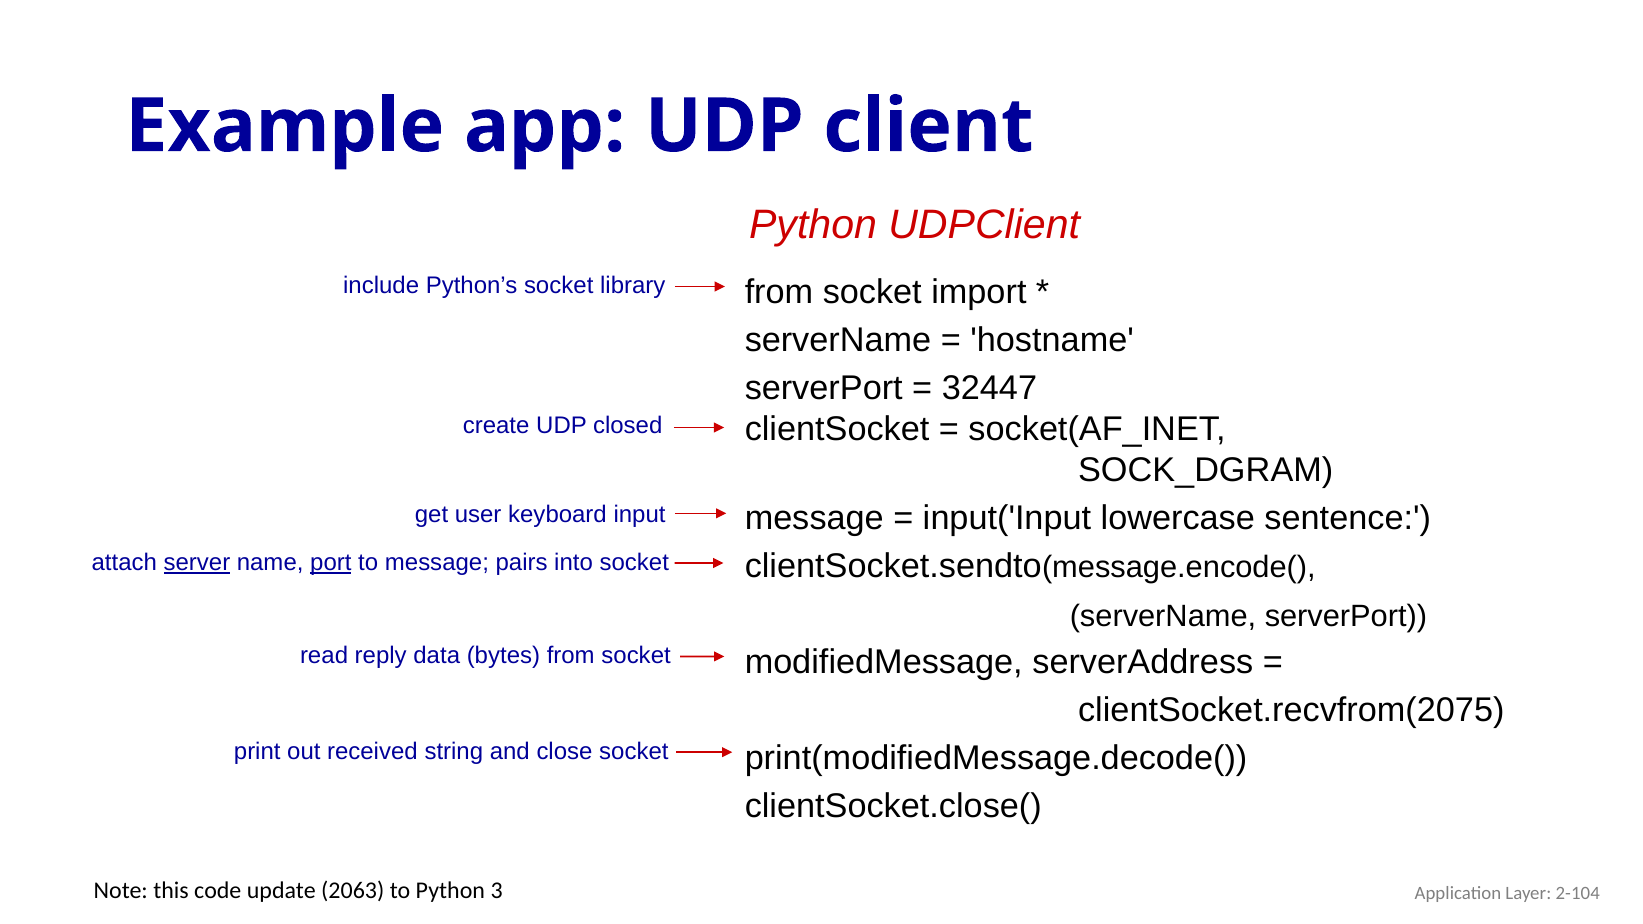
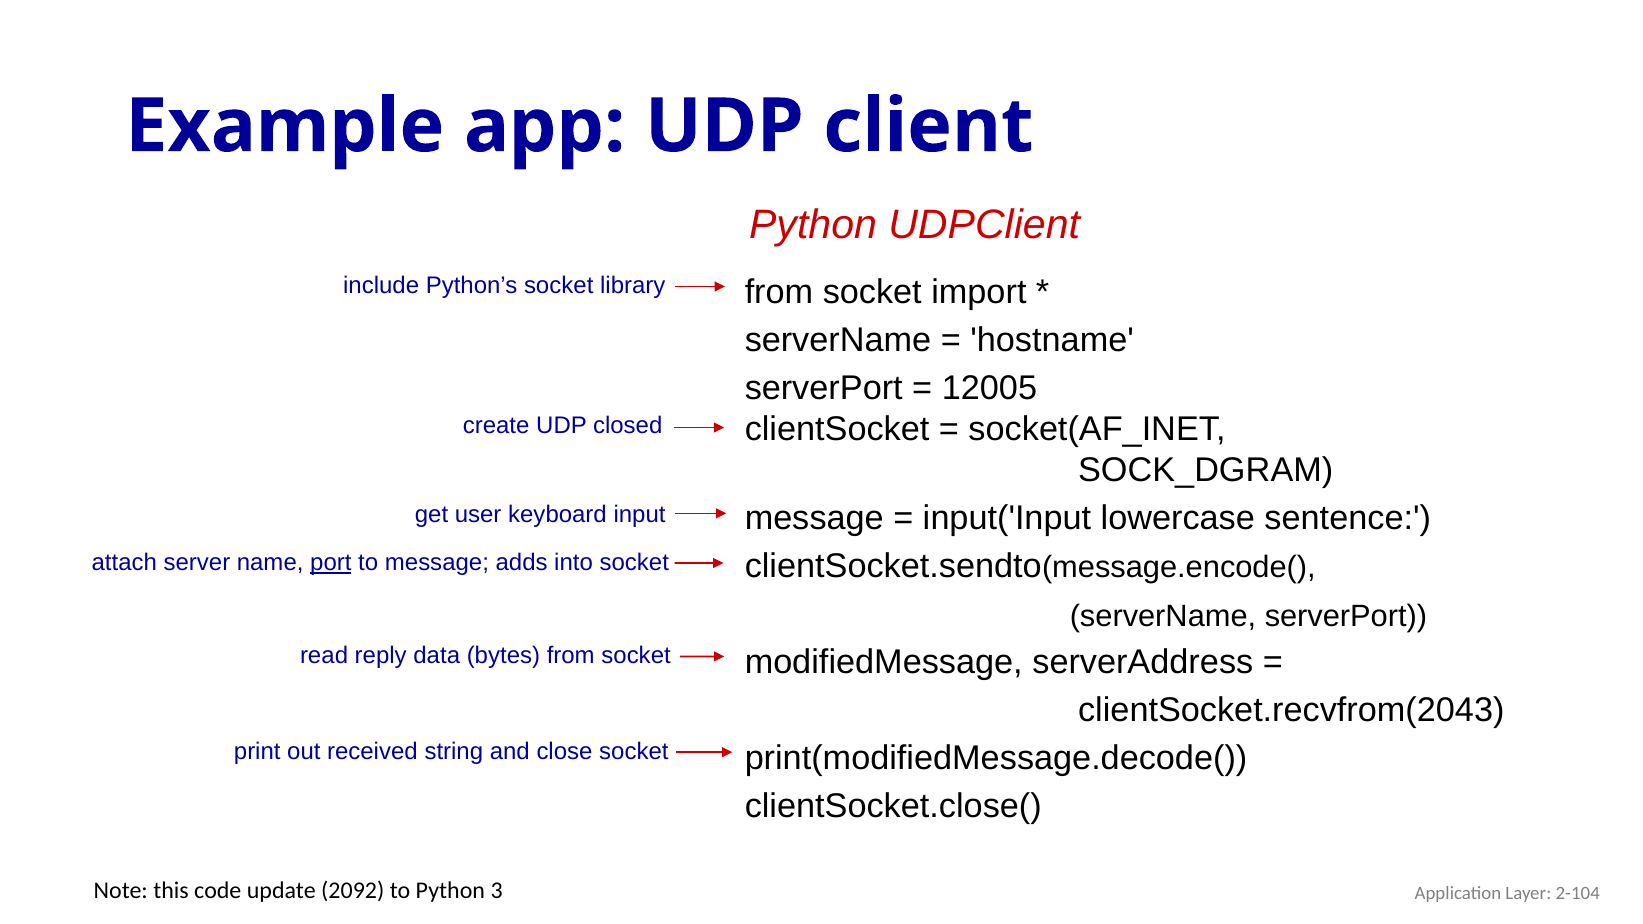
32447: 32447 -> 12005 (989, 389)
server underline: present -> none (197, 563)
pairs: pairs -> adds (522, 563)
clientSocket.recvfrom(2075: clientSocket.recvfrom(2075 -> clientSocket.recvfrom(2043 (1291, 710)
2063: 2063 -> 2092 (353, 890)
